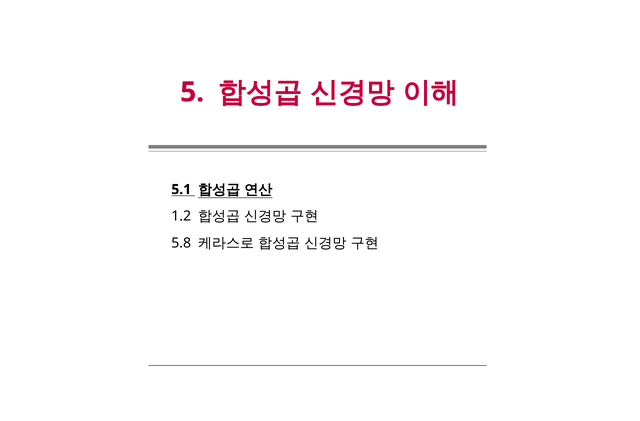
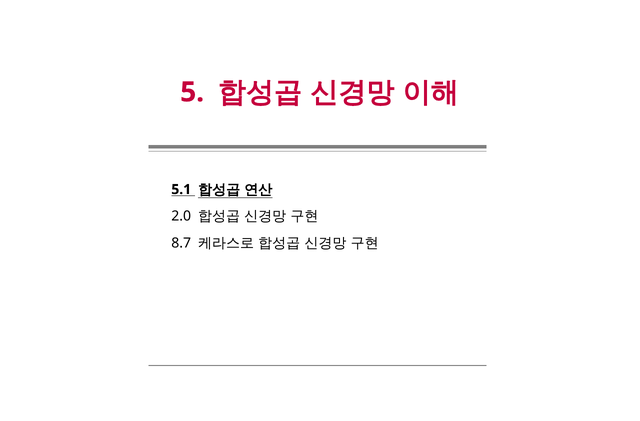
1.2: 1.2 -> 2.0 (181, 216)
5.8: 5.8 -> 8.7 (181, 243)
